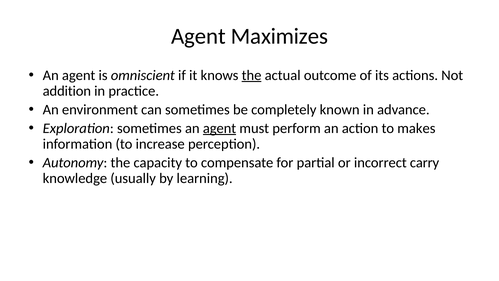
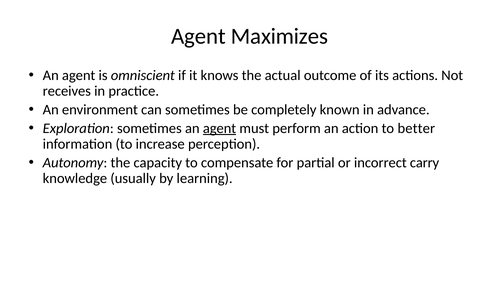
the underline: present -> none (252, 75)
addition: addition -> receives (67, 91)
makes: makes -> better (416, 128)
